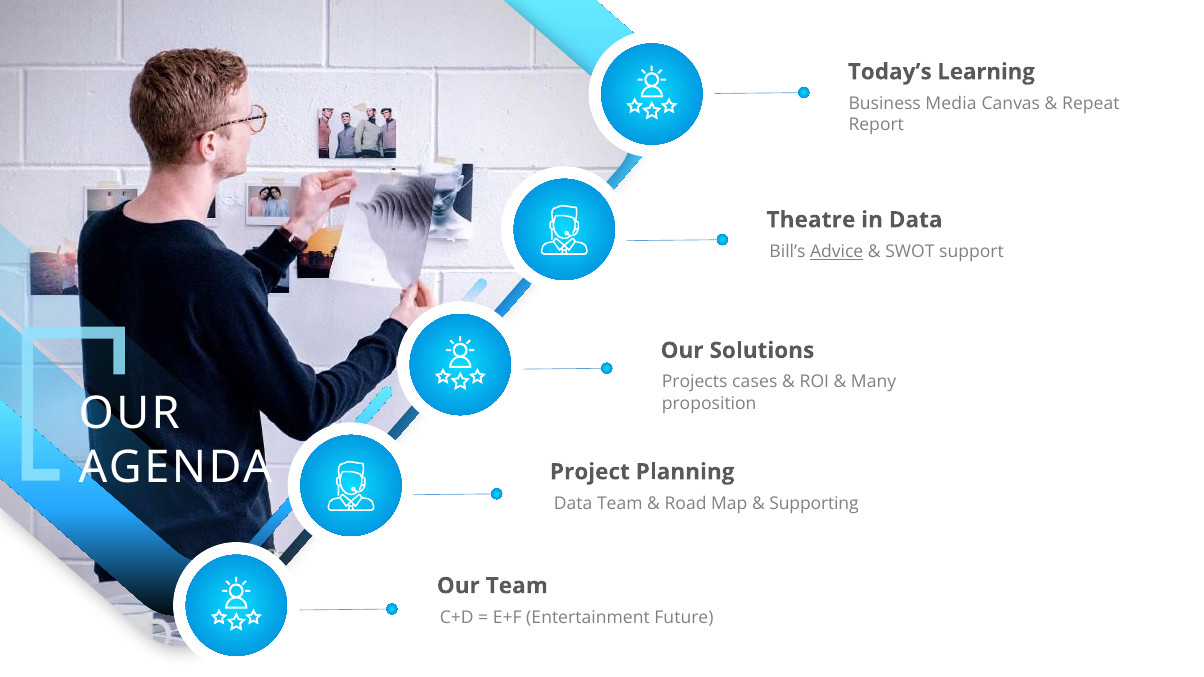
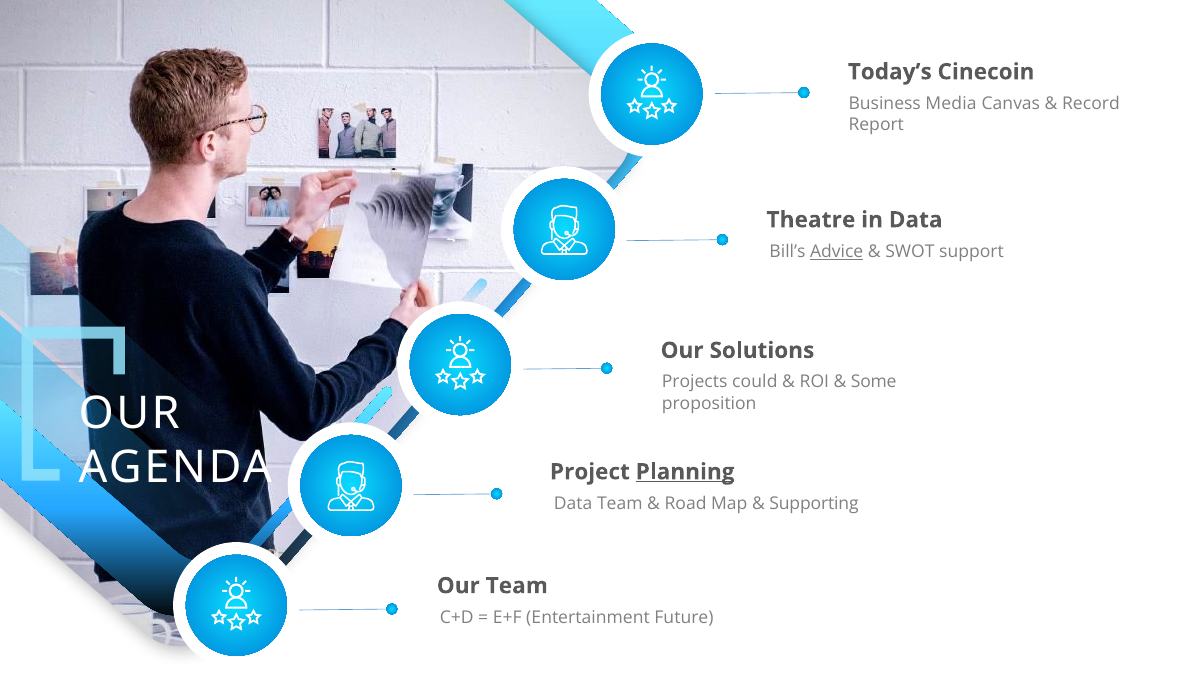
Learning: Learning -> Cinecoin (986, 72)
Repeat: Repeat -> Record (1091, 104)
cases: cases -> could (755, 382)
Many: Many -> Some (874, 382)
Planning underline: none -> present (685, 472)
